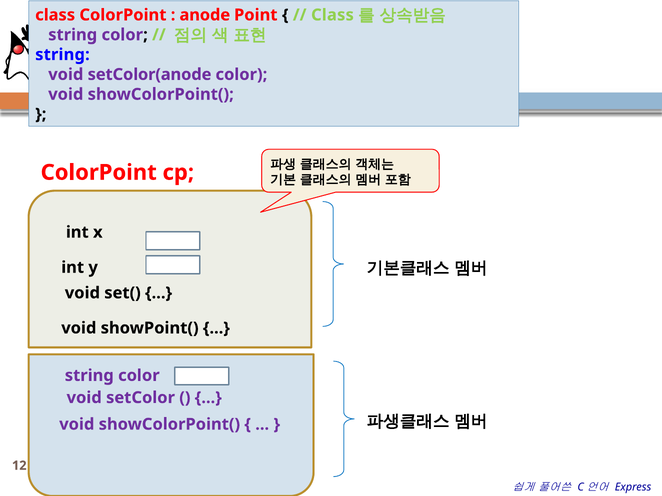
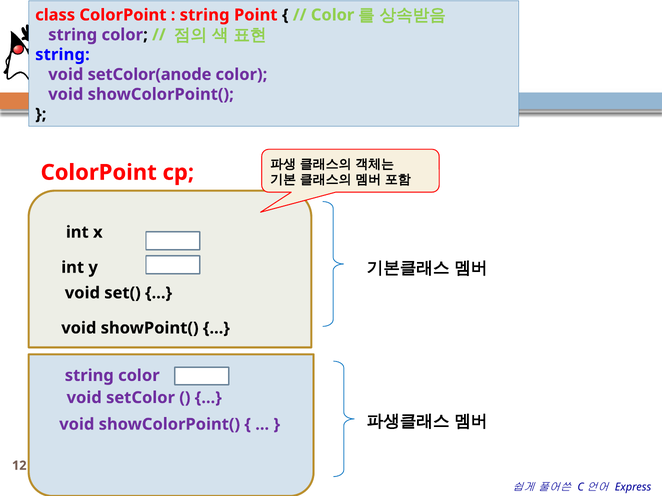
anode: anode -> string (205, 15)
Class: Class -> Color (333, 15)
